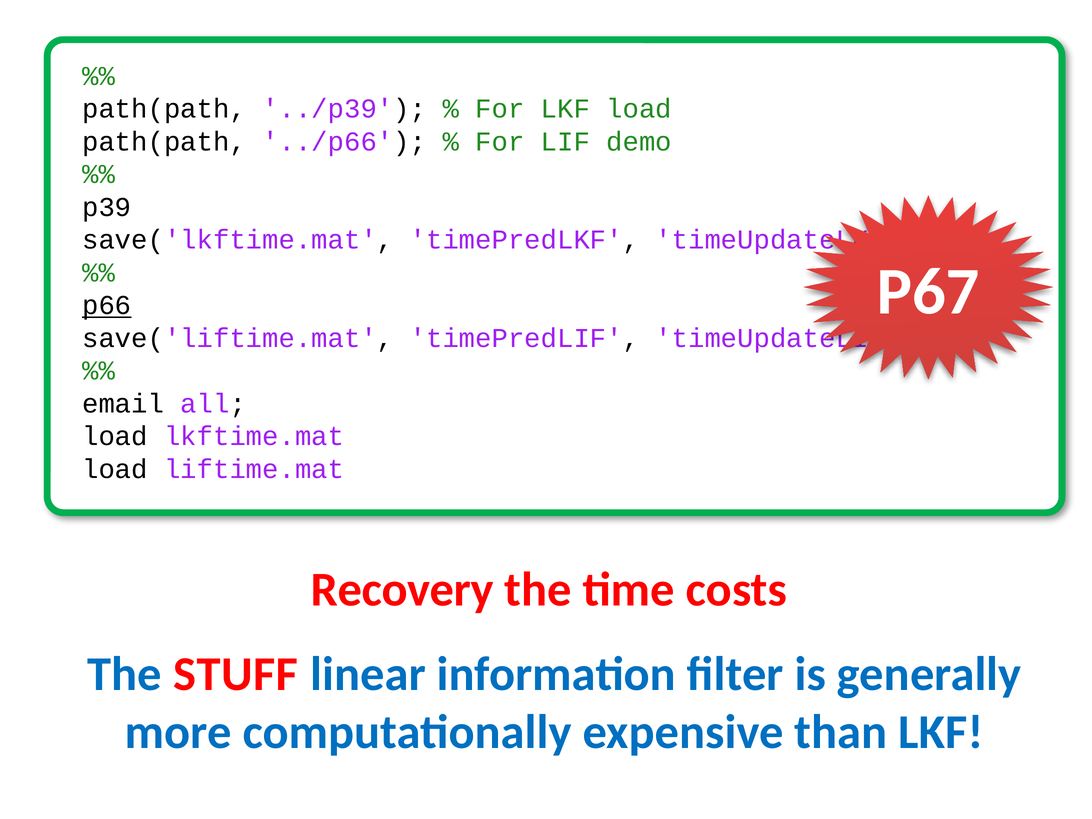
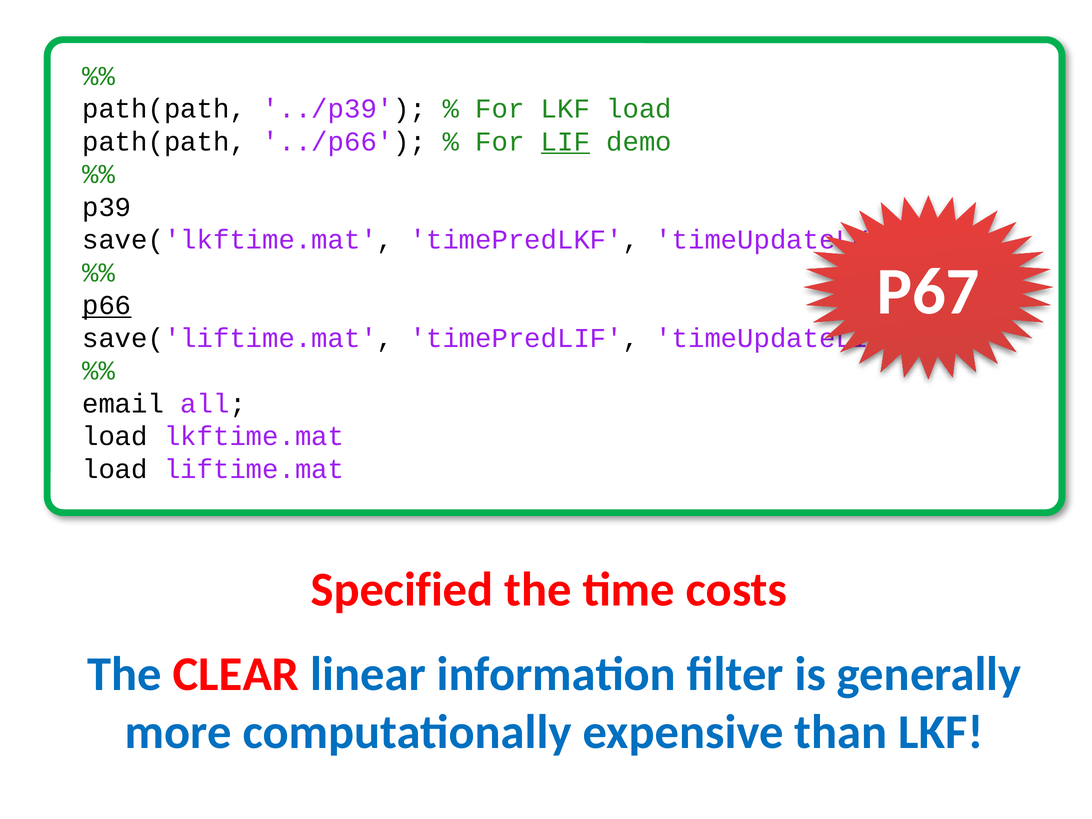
LIF underline: none -> present (565, 142)
Recovery: Recovery -> Specified (402, 590)
STUFF: STUFF -> CLEAR (236, 674)
